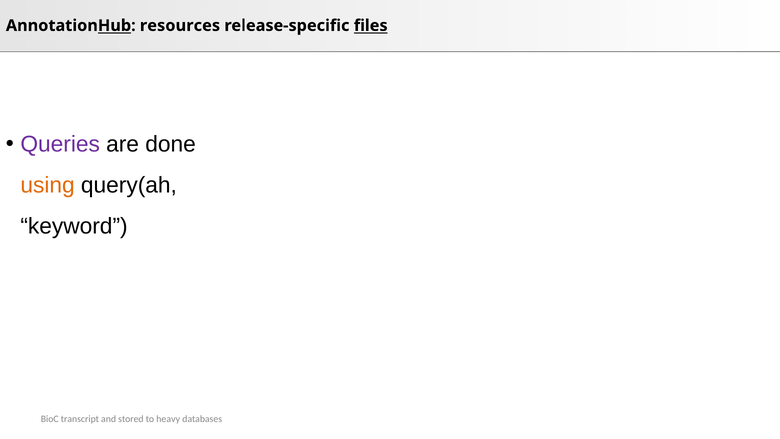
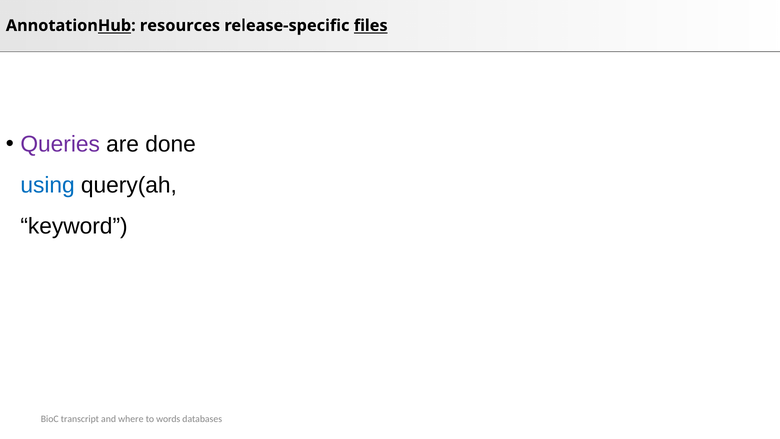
using colour: orange -> blue (48, 185)
stored: stored -> where (131, 419)
heavy: heavy -> words (168, 419)
